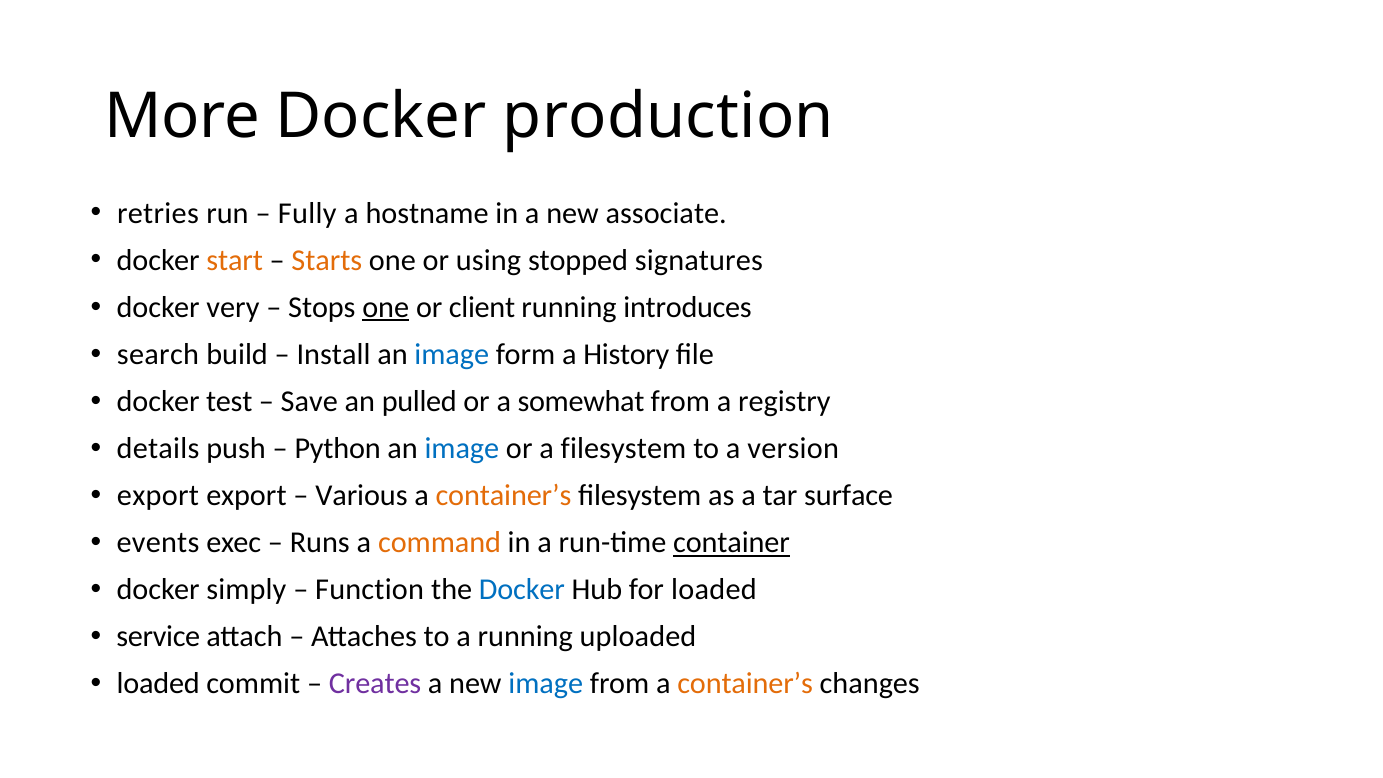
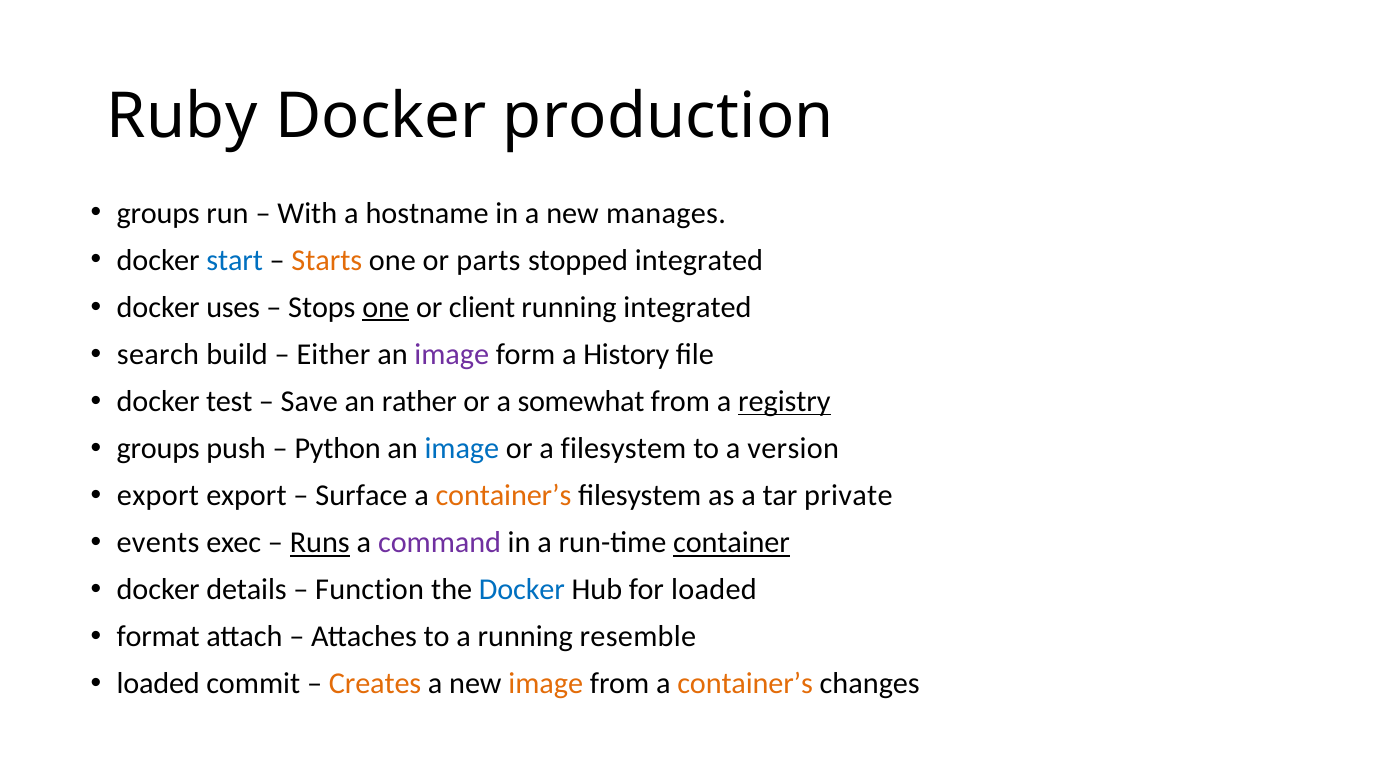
More: More -> Ruby (182, 116)
retries: retries -> groups (158, 213)
Fully: Fully -> With (307, 213)
associate: associate -> manages (666, 213)
start colour: orange -> blue (235, 260)
using: using -> parts (488, 260)
stopped signatures: signatures -> integrated (699, 260)
very: very -> uses (233, 307)
running introduces: introduces -> integrated (688, 307)
Install: Install -> Either (333, 354)
image colour: blue -> purple (452, 354)
pulled: pulled -> rather (419, 401)
registry underline: none -> present (784, 401)
details: details -> groups (158, 449)
Various: Various -> Surface (361, 496)
surface: surface -> private (848, 496)
Runs underline: none -> present (320, 543)
command colour: orange -> purple (440, 543)
simply: simply -> details (246, 590)
service: service -> format (158, 637)
uploaded: uploaded -> resemble (638, 637)
Creates colour: purple -> orange (375, 684)
image colour: blue -> orange (546, 684)
